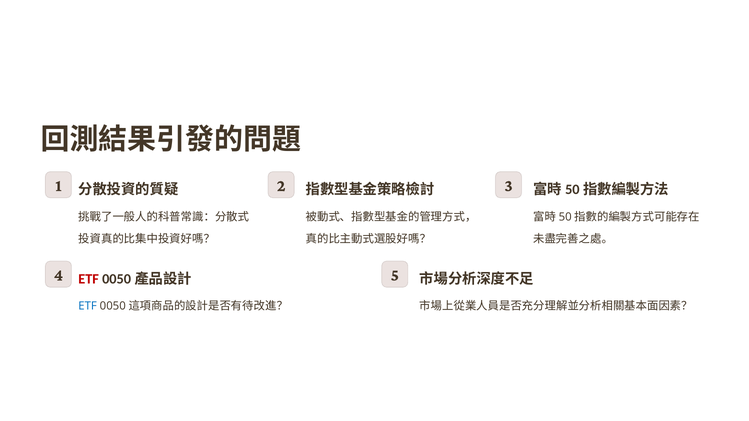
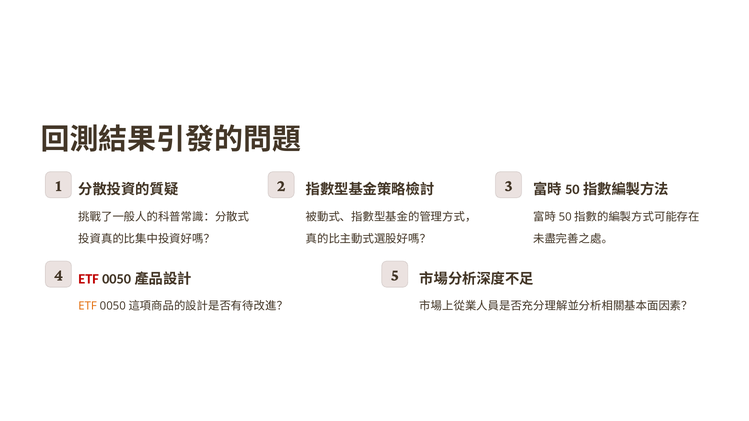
ETF colour: blue -> orange (88, 306)
